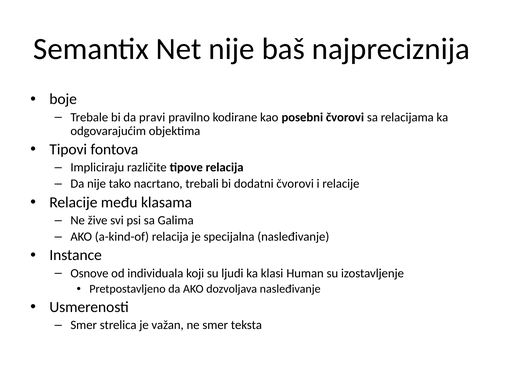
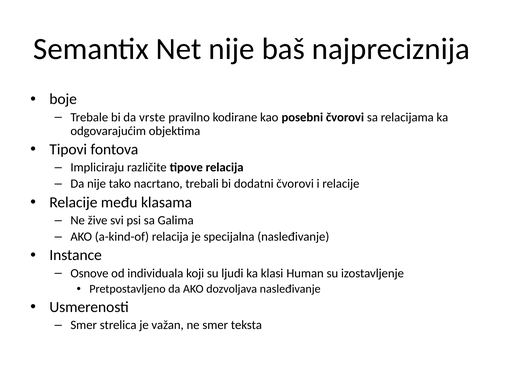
pravi: pravi -> vrste (152, 117)
